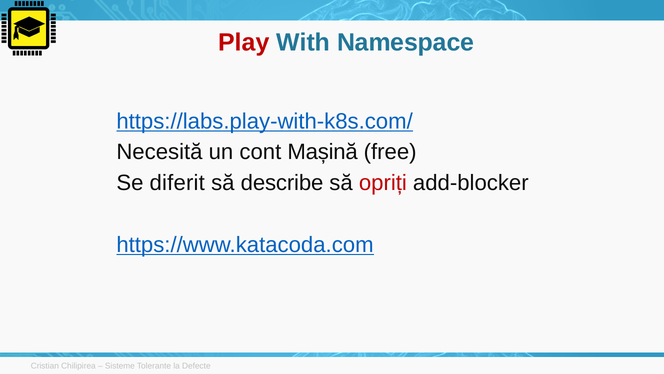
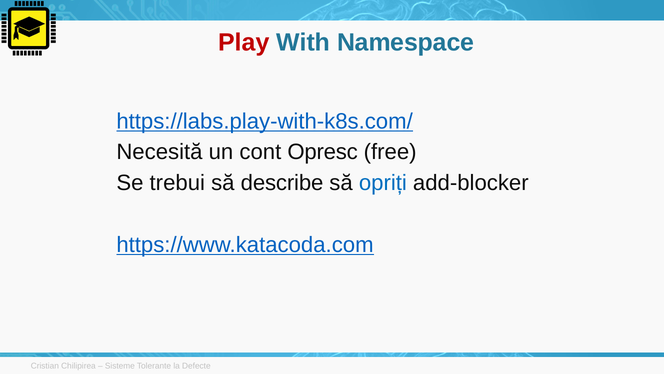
Mașină: Mașină -> Opresc (323, 152)
diferit: diferit -> trebui (177, 183)
opriți colour: red -> blue (383, 183)
